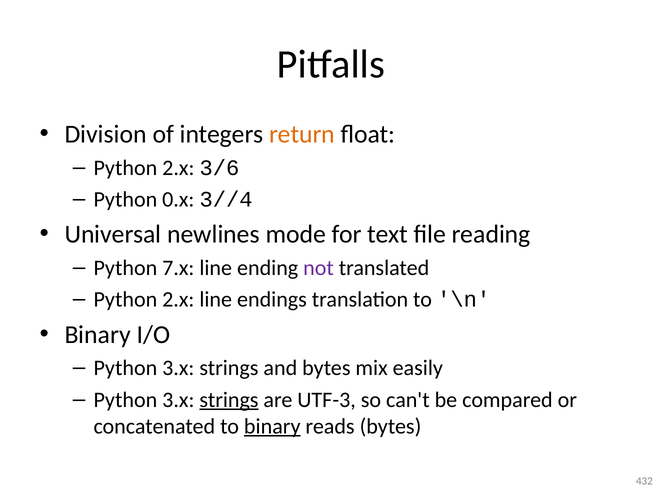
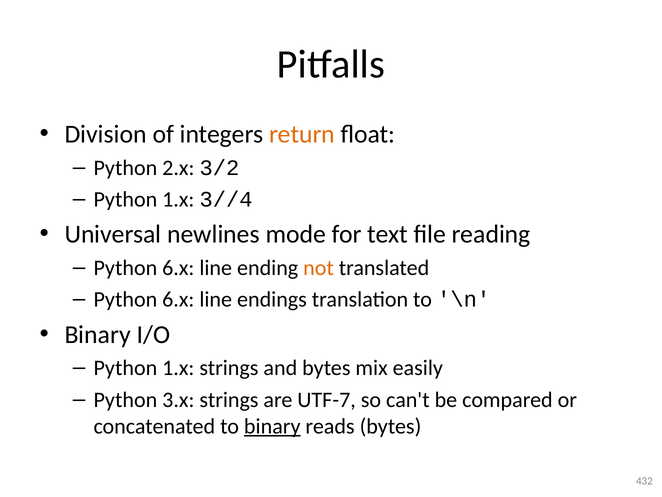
3/6: 3/6 -> 3/2 (219, 168)
0.x: 0.x -> 1.x (178, 199)
7.x: 7.x -> 6.x (178, 268)
not colour: purple -> orange (319, 268)
2.x: 2.x -> 6.x (178, 299)
3.x: 3.x -> 1.x (178, 368)
strings underline: present -> none (229, 399)
UTF-3: UTF-3 -> UTF-7 (327, 399)
